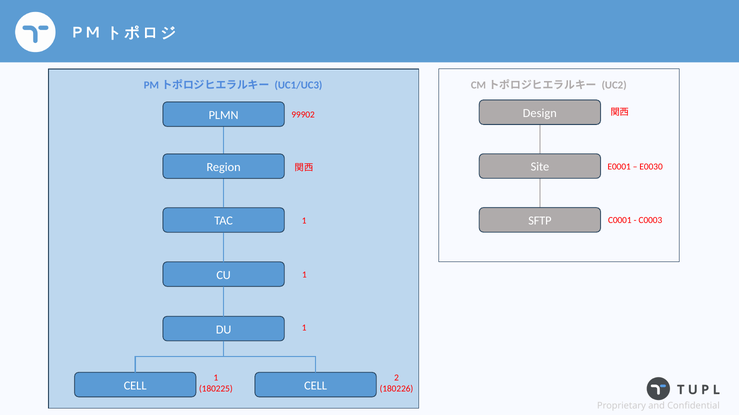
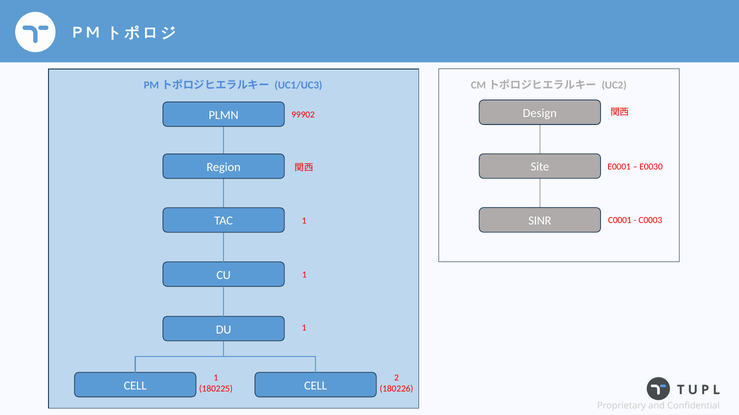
SFTP: SFTP -> SINR (540, 221)
